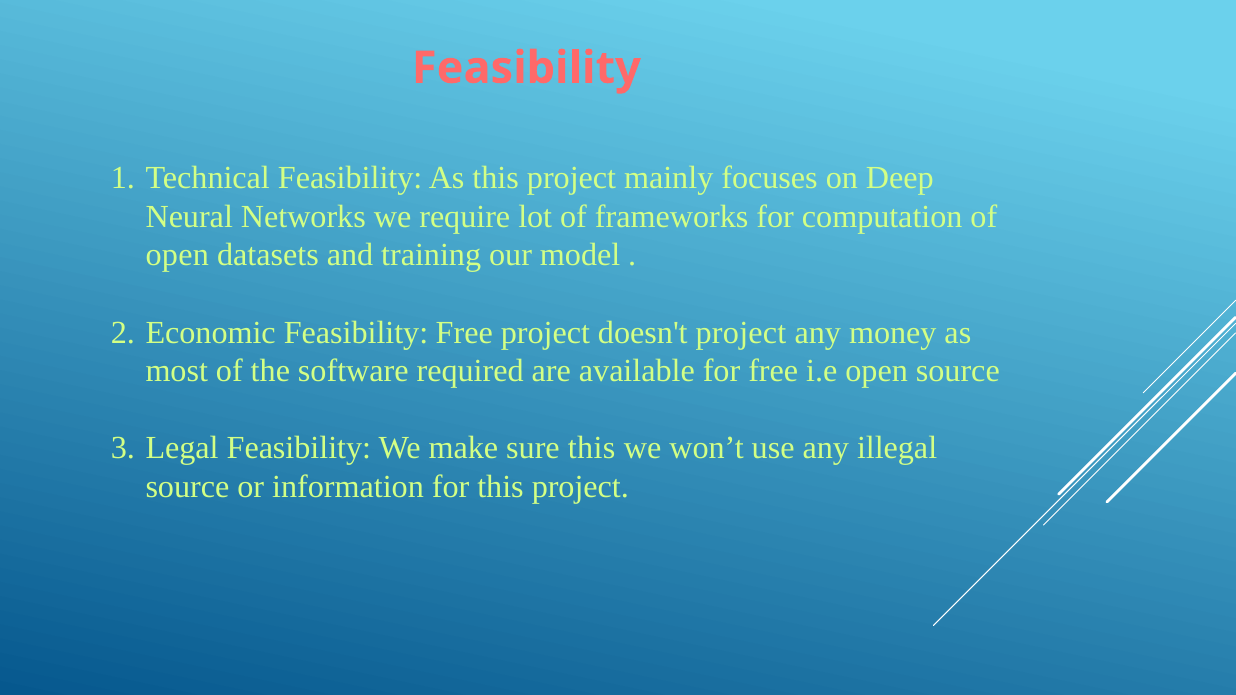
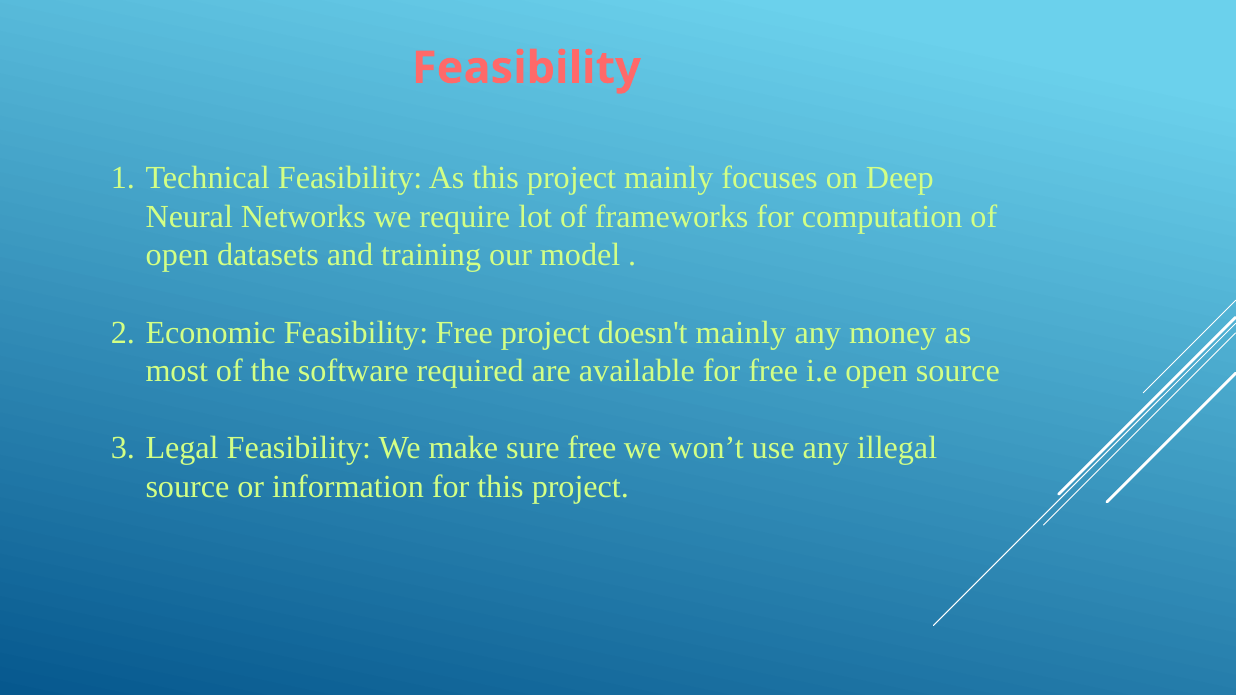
doesn't project: project -> mainly (741, 333)
sure this: this -> free (592, 448)
